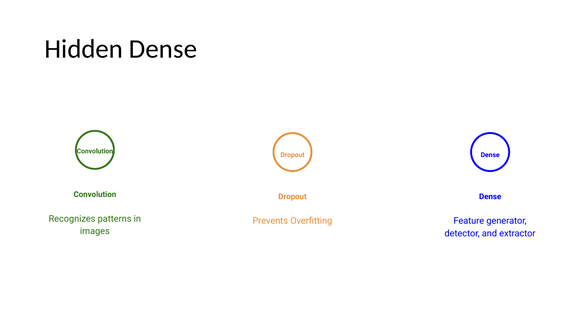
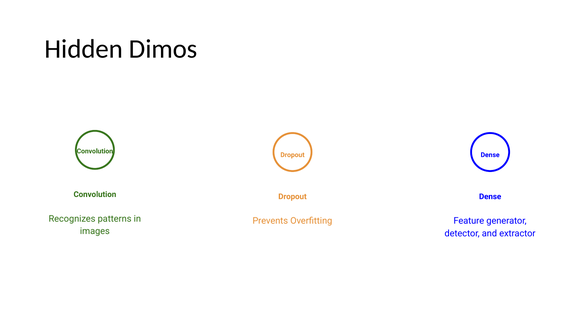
Hidden Dense: Dense -> Dimos (163, 49)
